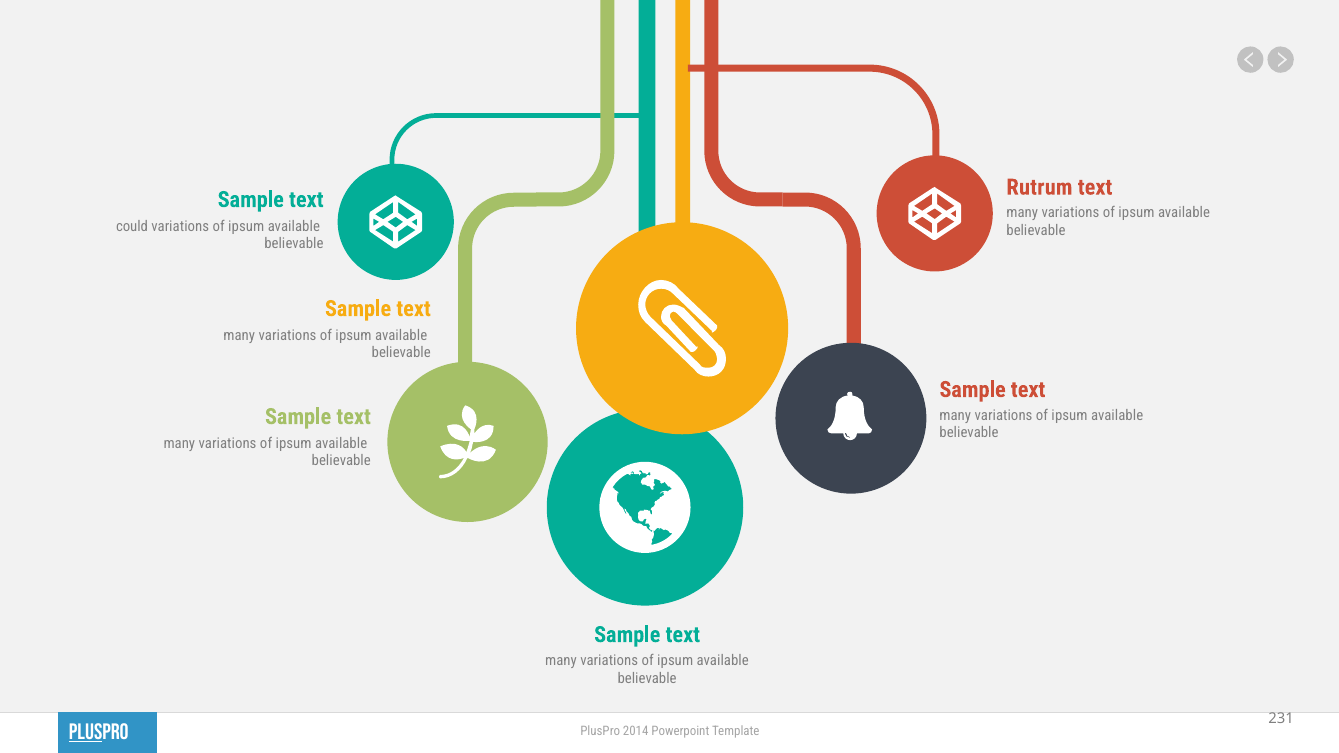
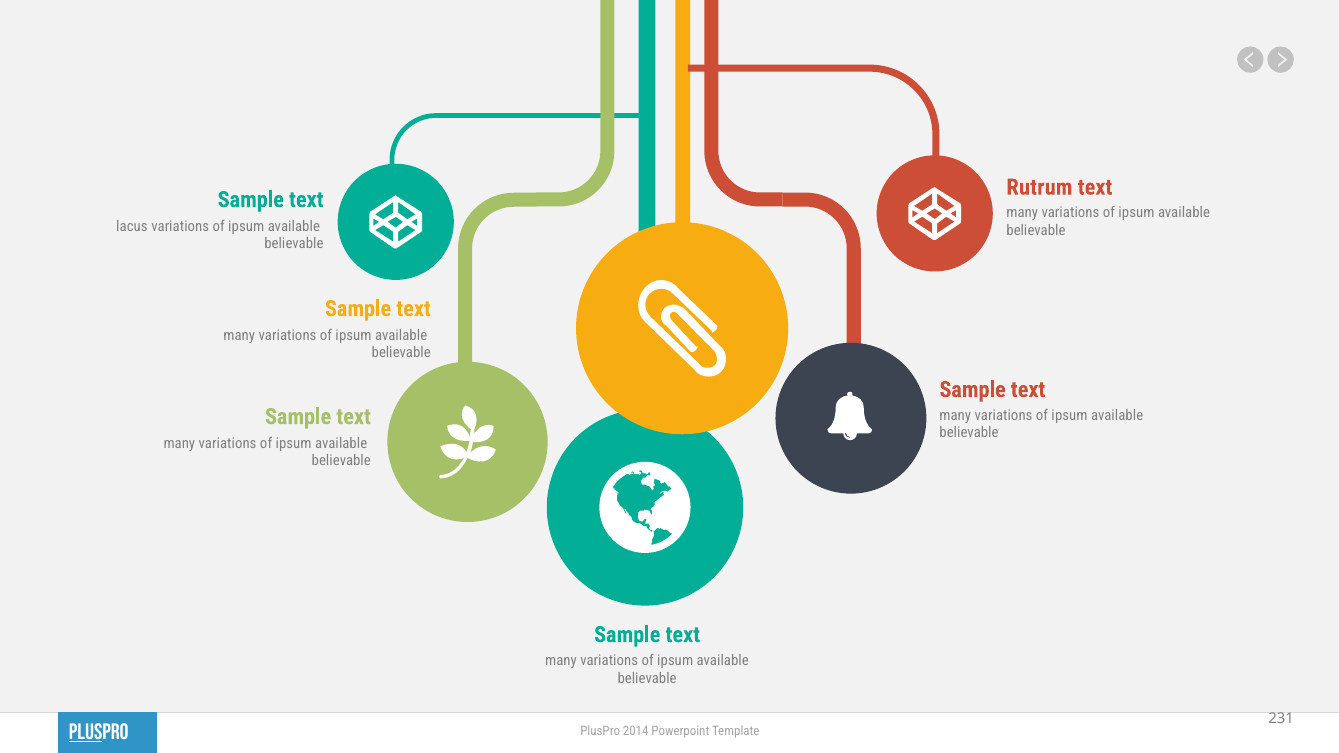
could: could -> lacus (132, 226)
